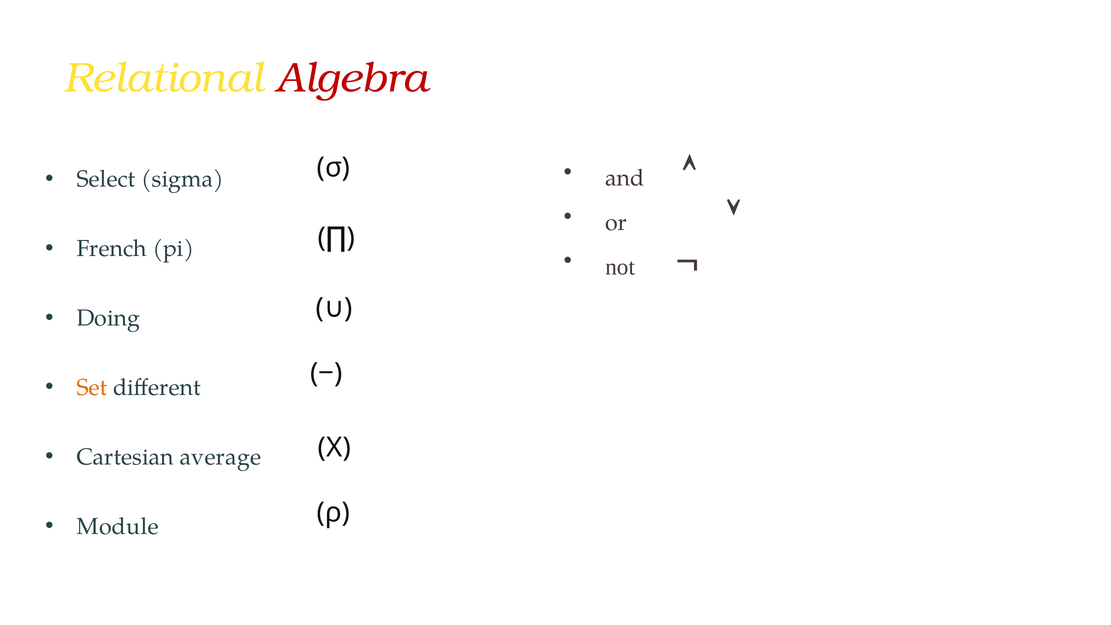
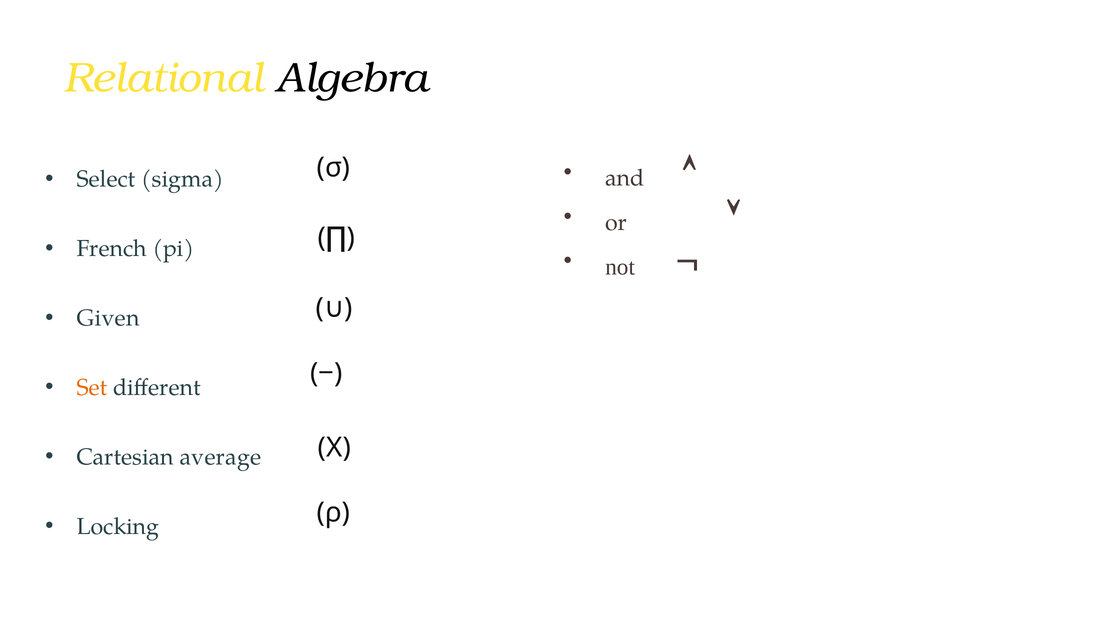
Algebra colour: red -> black (352, 78)
Doing: Doing -> Given (108, 318)
Module: Module -> Locking (118, 527)
